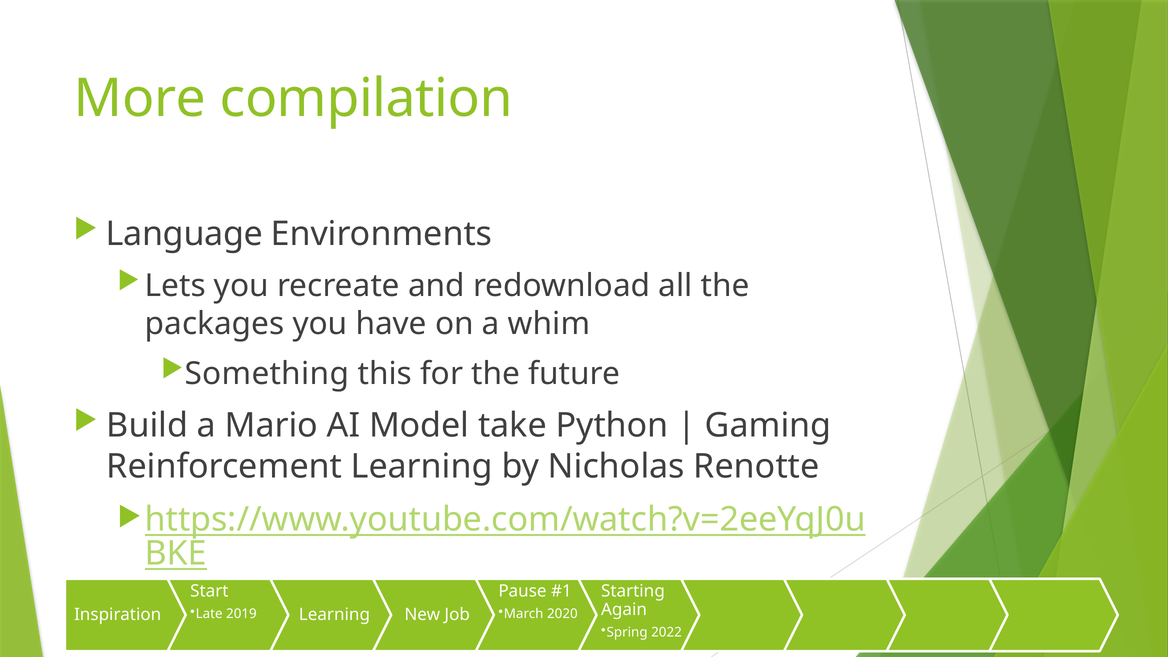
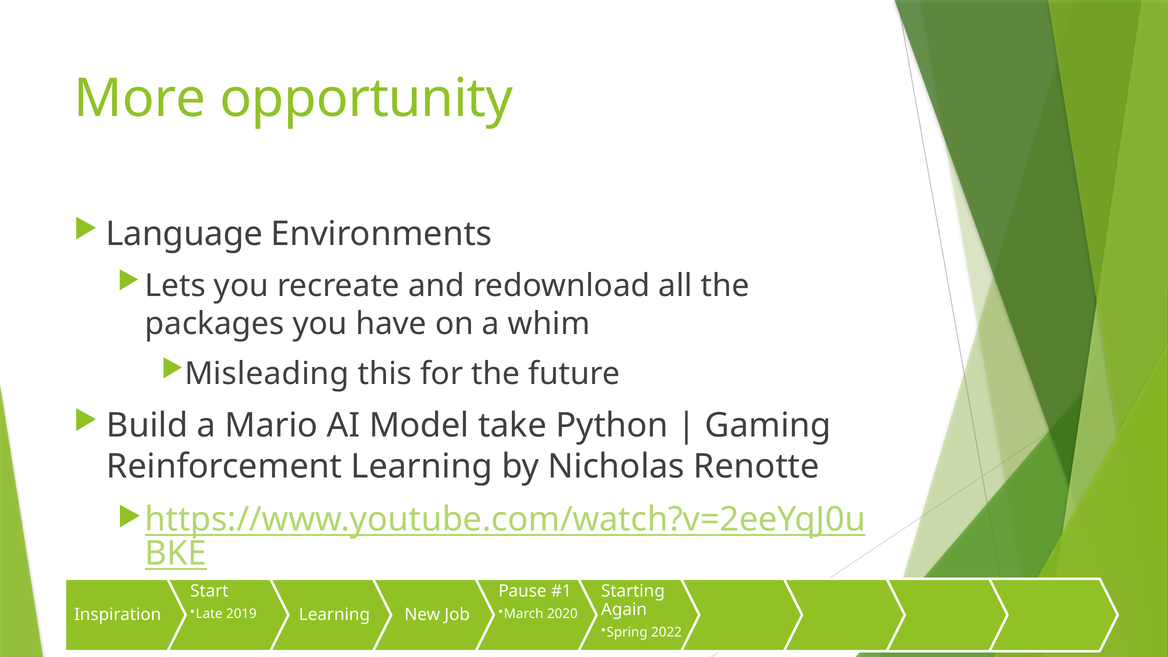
compilation: compilation -> opportunity (366, 99)
Something: Something -> Misleading (267, 374)
